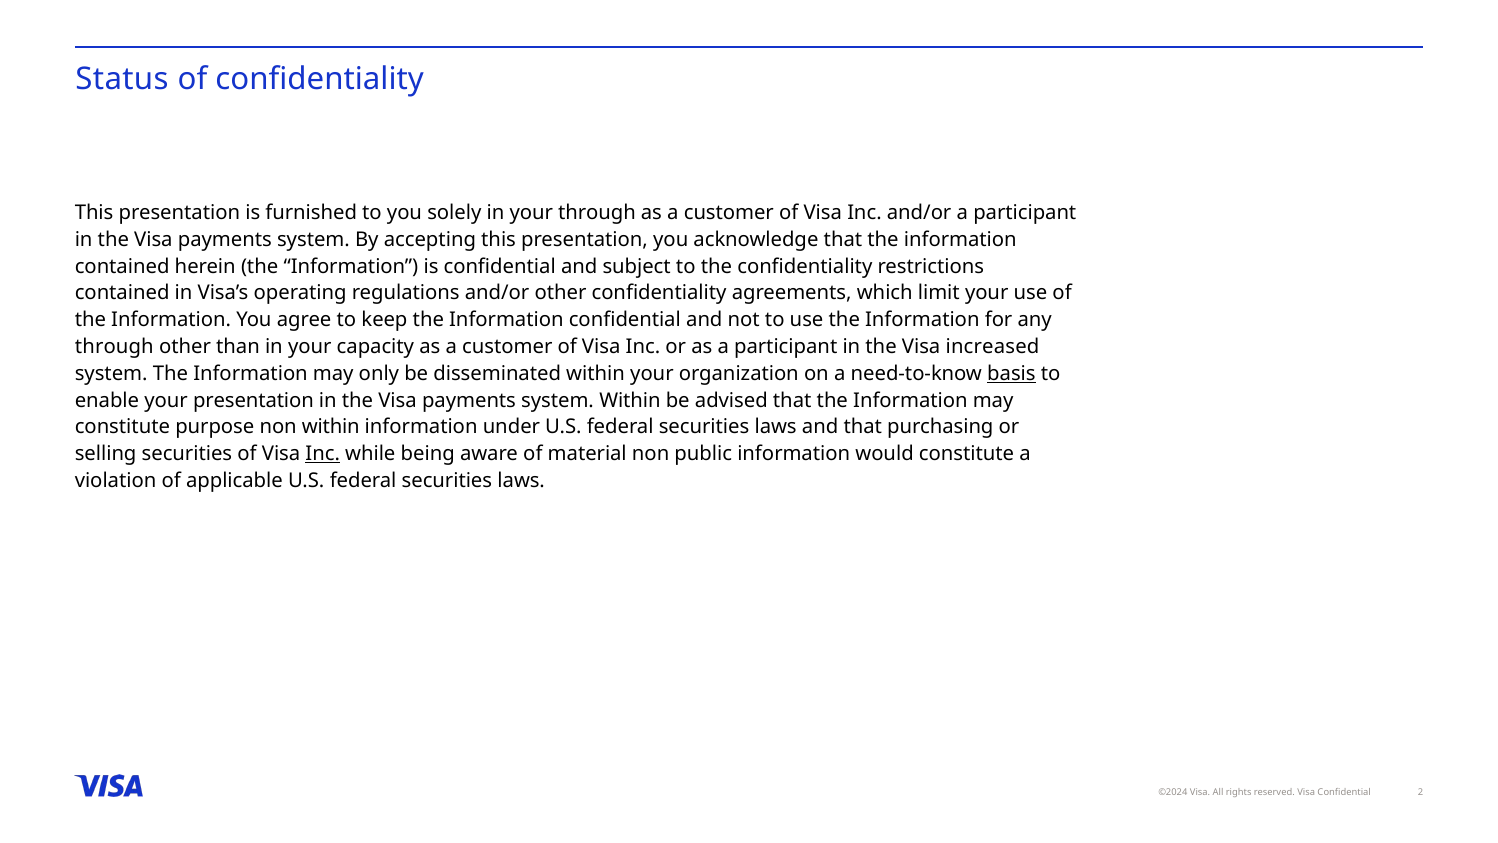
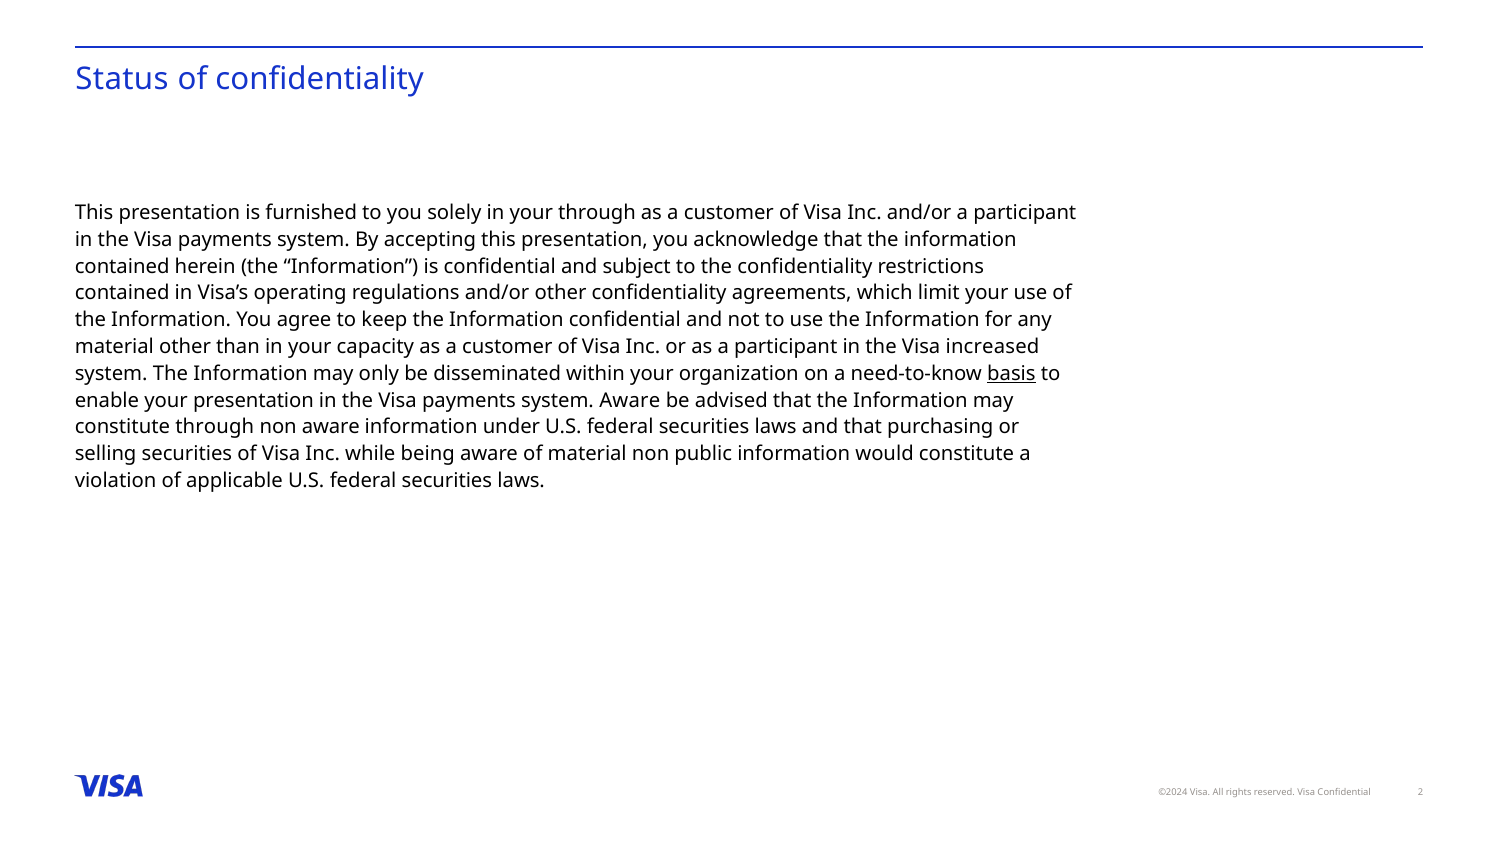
through: through -> material (114, 347)
system Within: Within -> Aware (630, 400)
constitute purpose: purpose -> through (215, 427)
non within: within -> aware (331, 427)
Inc underline: present -> none (323, 454)
